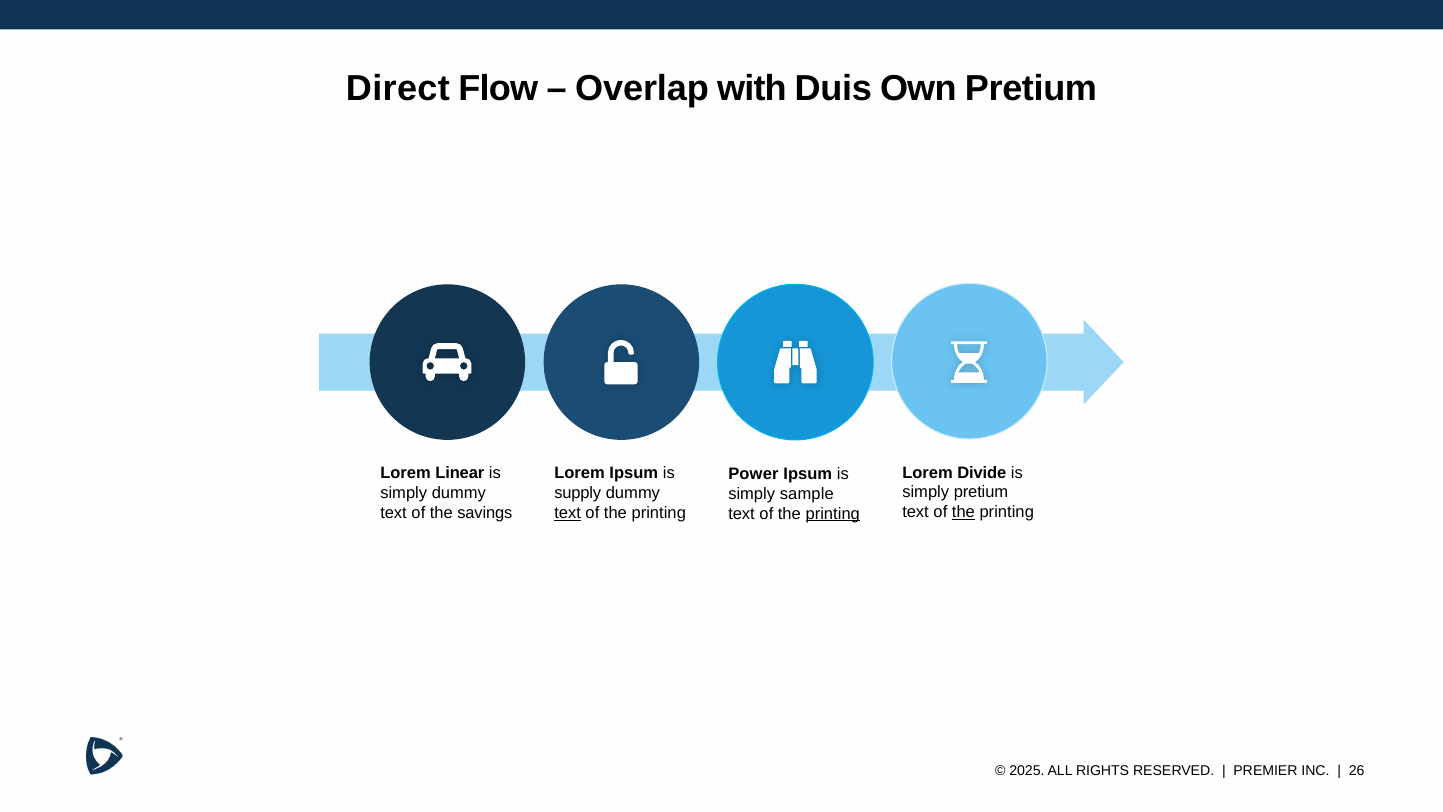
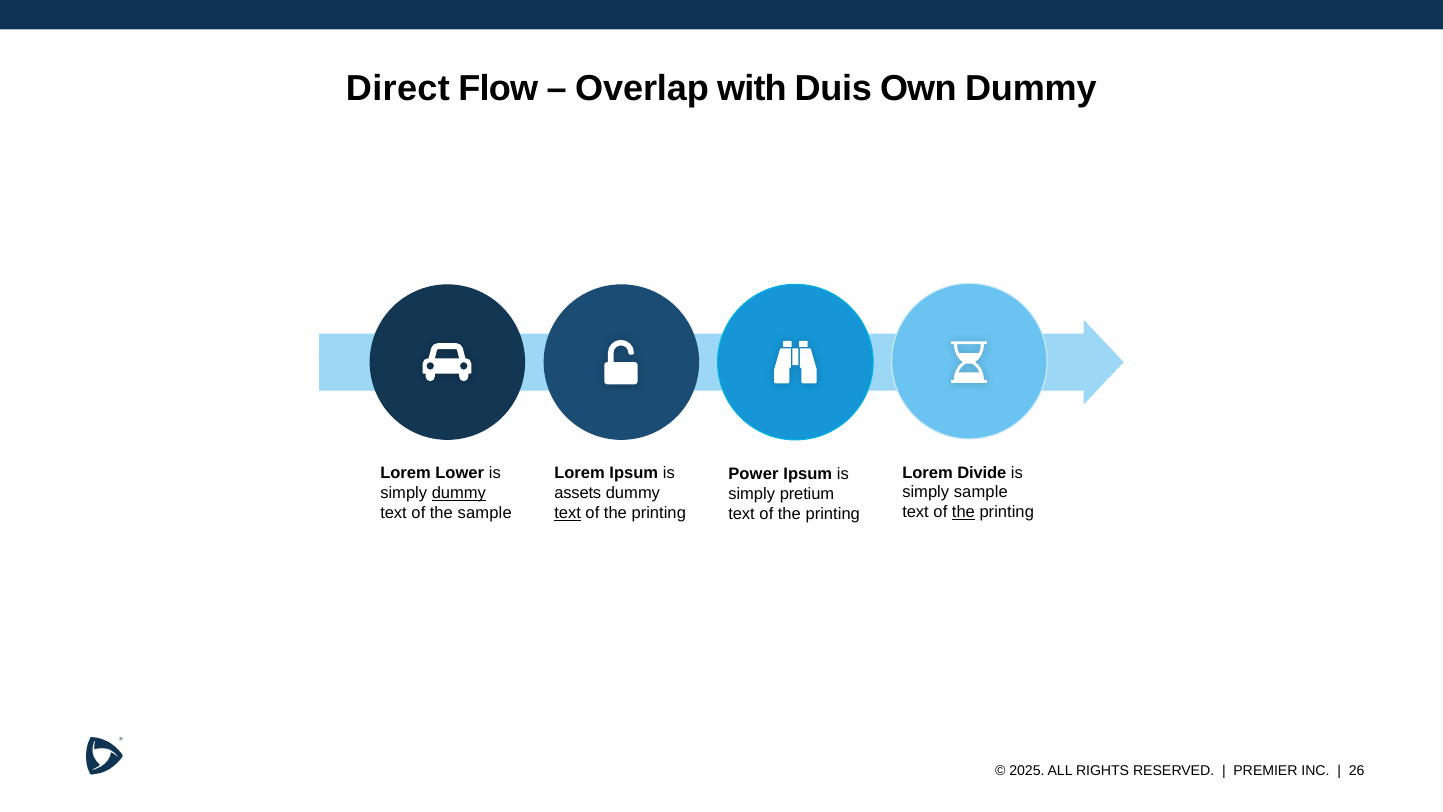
Own Pretium: Pretium -> Dummy (1031, 88)
Linear: Linear -> Lower (460, 473)
simply pretium: pretium -> sample (981, 492)
dummy underline: none -> present (459, 493)
supply: supply -> assets (578, 493)
sample: sample -> pretium (807, 494)
the savings: savings -> sample (485, 513)
printing underline: present -> none (833, 513)
